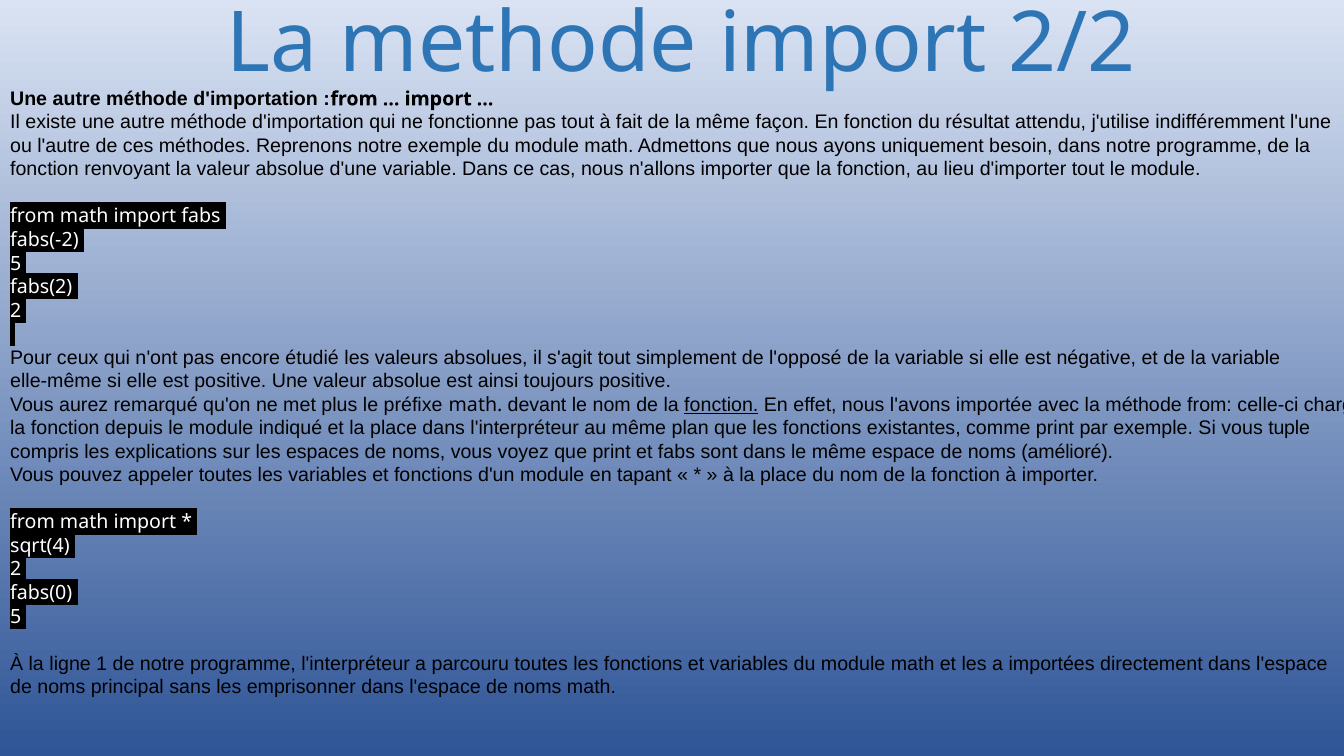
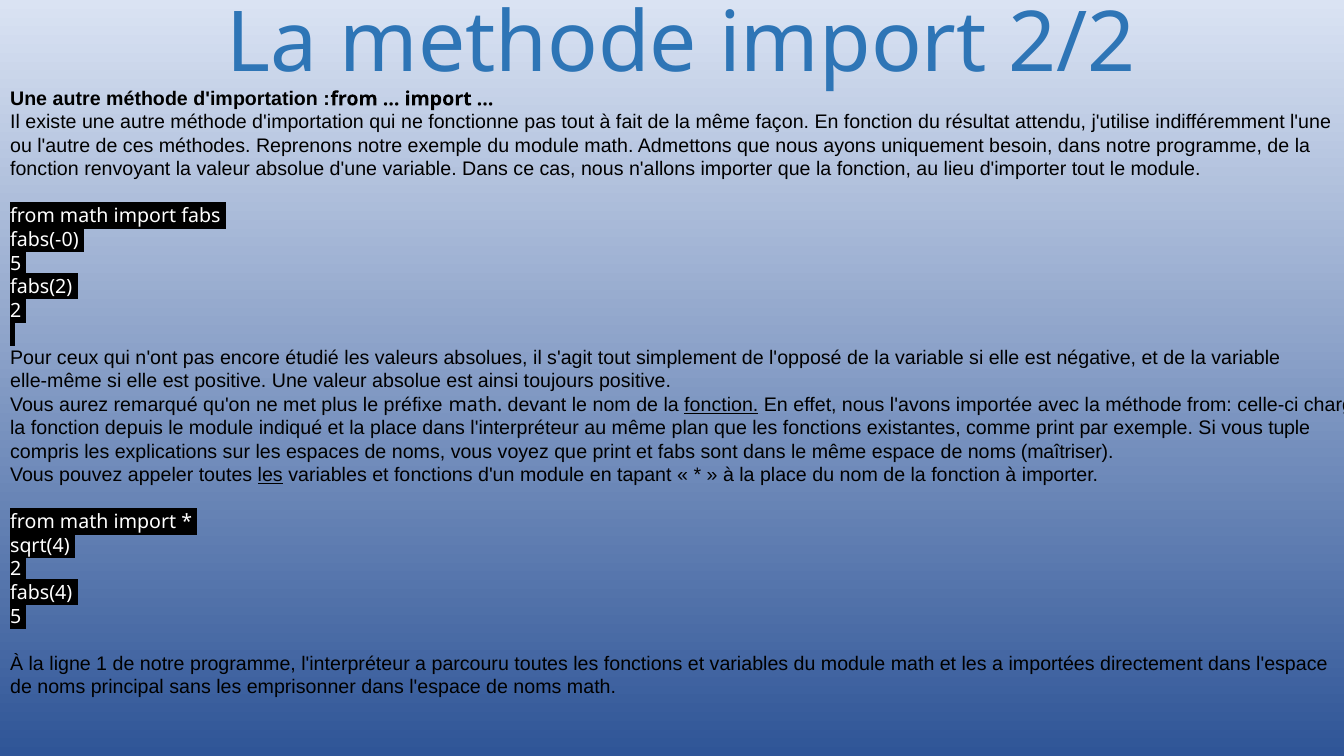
fabs(-2: fabs(-2 -> fabs(-0 (44, 240)
amélioré: amélioré -> maîtriser (1067, 452)
les underline: none -> present (270, 475)
fabs(0: fabs(0 -> fabs(4 (41, 593)
